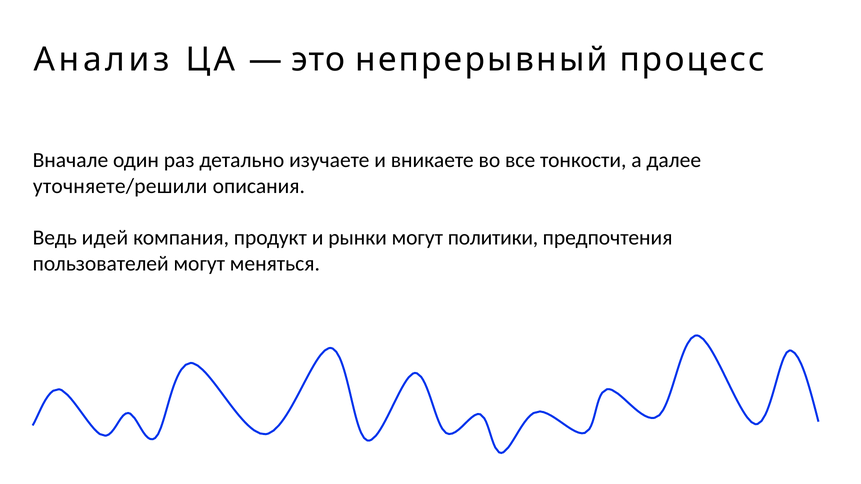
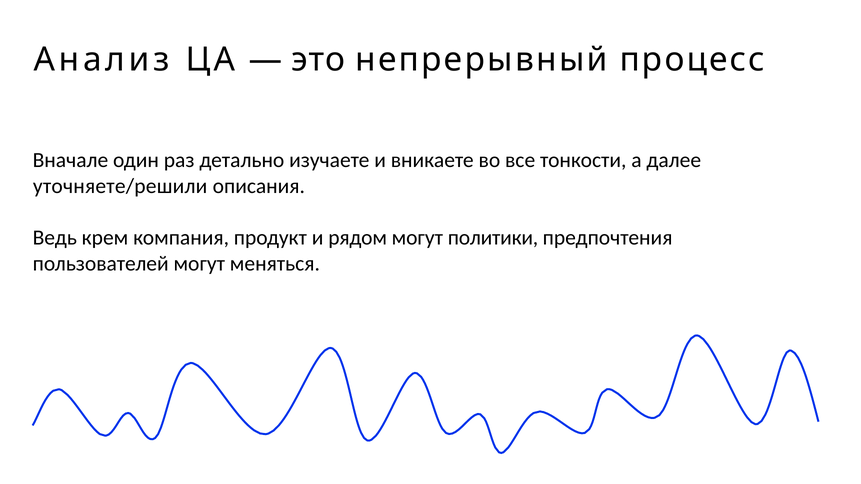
идей: идей -> крем (105, 238)
рынки: рынки -> рядом (358, 238)
